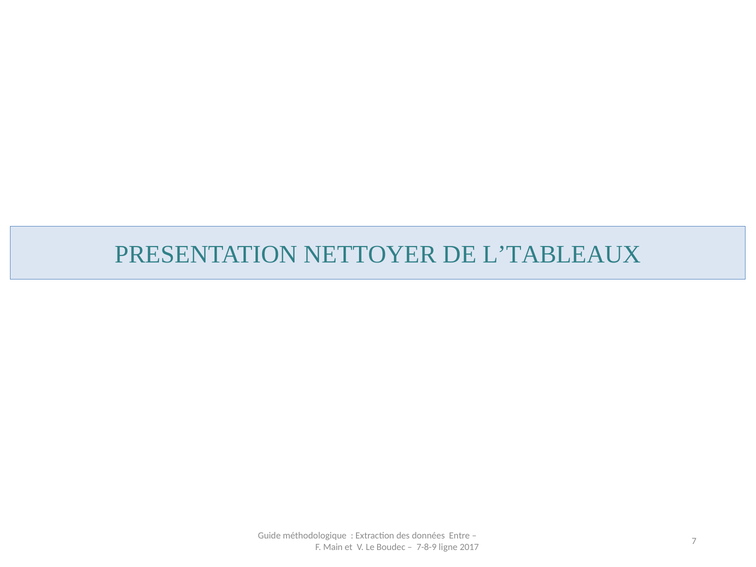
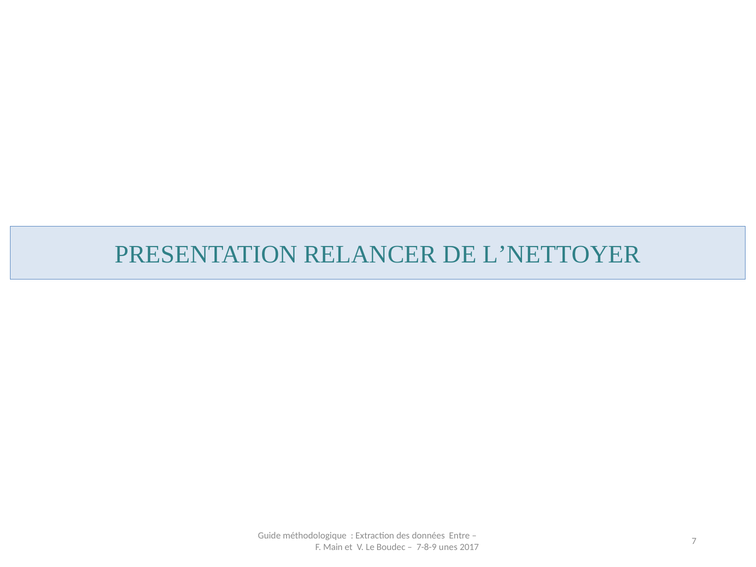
NETTOYER: NETTOYER -> RELANCER (370, 255)
L’TABLEAUX: L’TABLEAUX -> L’NETTOYER (562, 255)
ligne: ligne -> unes (448, 547)
